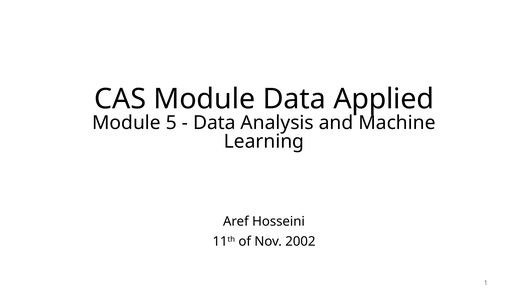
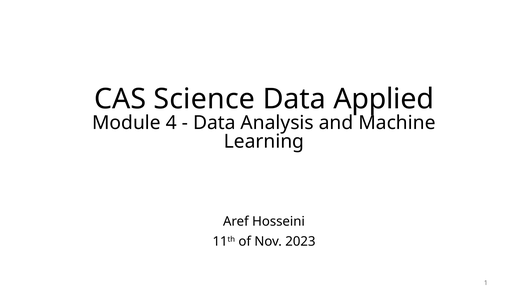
CAS Module: Module -> Science (204, 99)
5: 5 -> 4 (171, 123)
2002: 2002 -> 2023 (300, 241)
